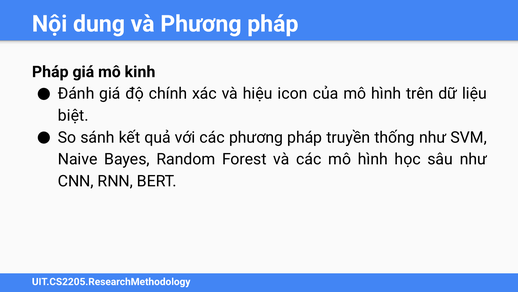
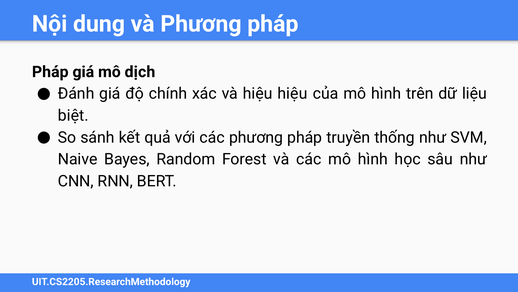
kinh: kinh -> dịch (140, 72)
hiệu icon: icon -> hiệu (293, 94)
